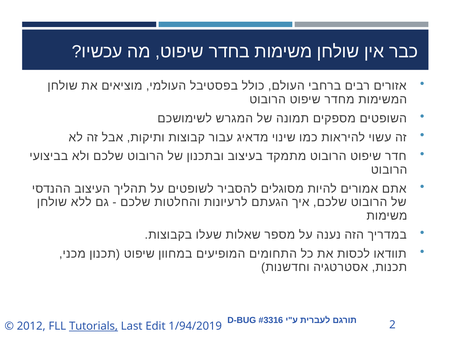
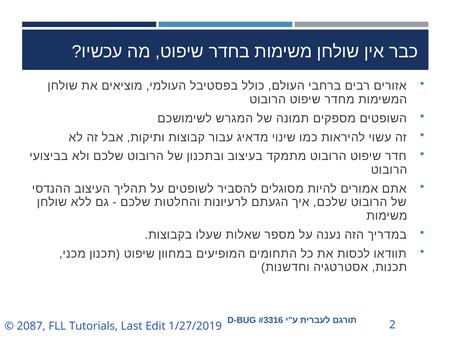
2012: 2012 -> 2087 (31, 326)
Tutorials underline: present -> none (94, 326)
1/94/2019: 1/94/2019 -> 1/27/2019 (195, 326)
